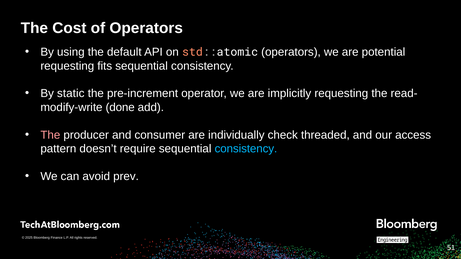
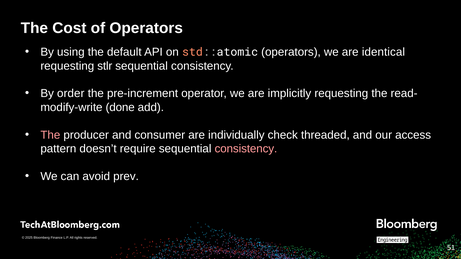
potential: potential -> identical (383, 52)
fits: fits -> stlr (105, 66)
static: static -> order (71, 94)
consistency colour: light blue -> pink (246, 149)
